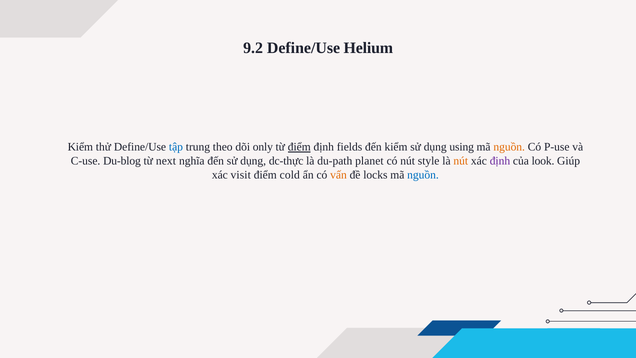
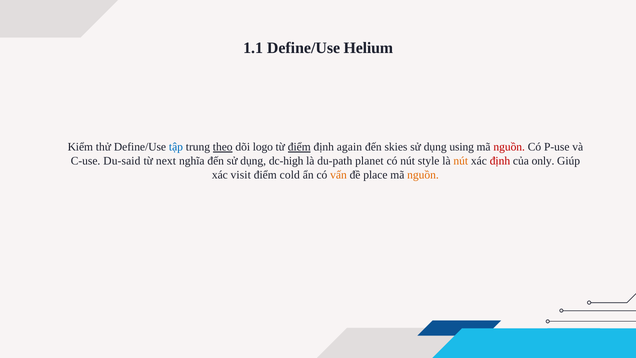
9.2: 9.2 -> 1.1 (253, 48)
theo underline: none -> present (223, 147)
only: only -> logo (263, 147)
fields: fields -> again (349, 147)
đến kiểm: kiểm -> skies (396, 147)
nguồn colour: orange -> red (509, 147)
Du-blog: Du-blog -> Du-said (122, 161)
dc-thực: dc-thực -> dc-high (286, 161)
định colour: purple -> red (500, 161)
look: look -> only (543, 161)
locks: locks -> place (375, 175)
nguồn colour: blue -> orange (423, 175)
